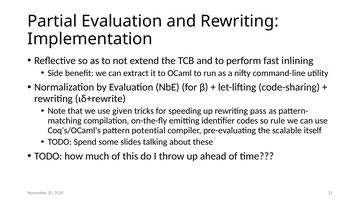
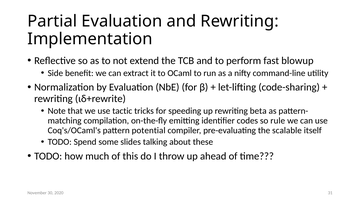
inlining: inlining -> blowup (297, 61)
given: given -> tactic (122, 111)
pass: pass -> beta (258, 111)
